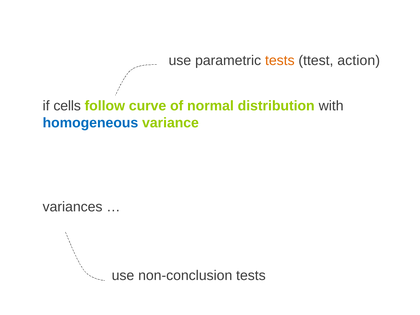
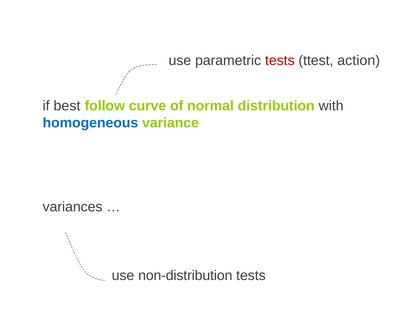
tests colour: orange -> red (280, 60)
cells: cells -> best (67, 106)
non-conclusion: non-conclusion -> non-distribution (185, 275)
